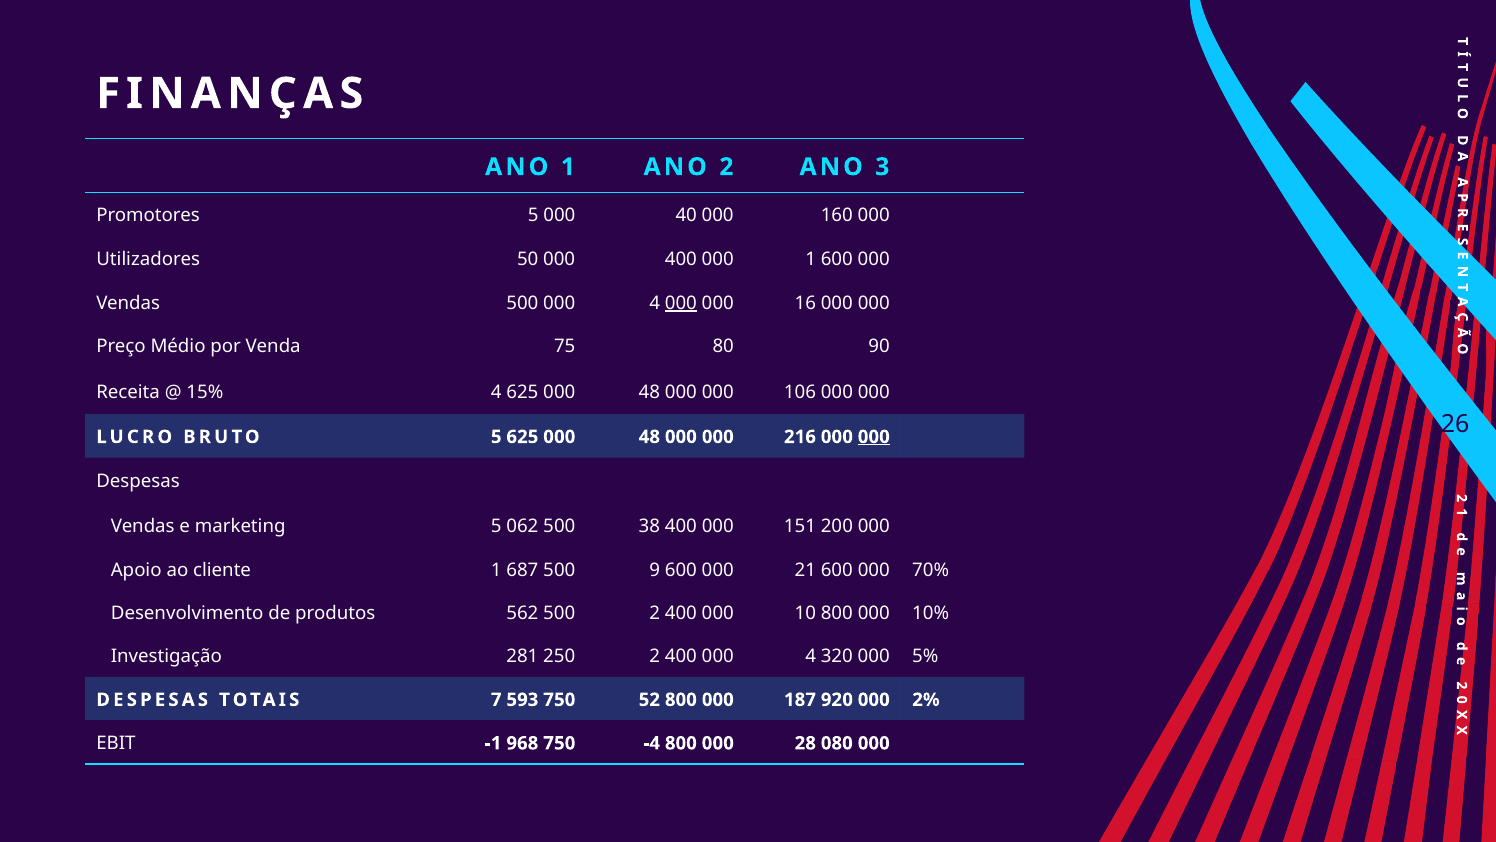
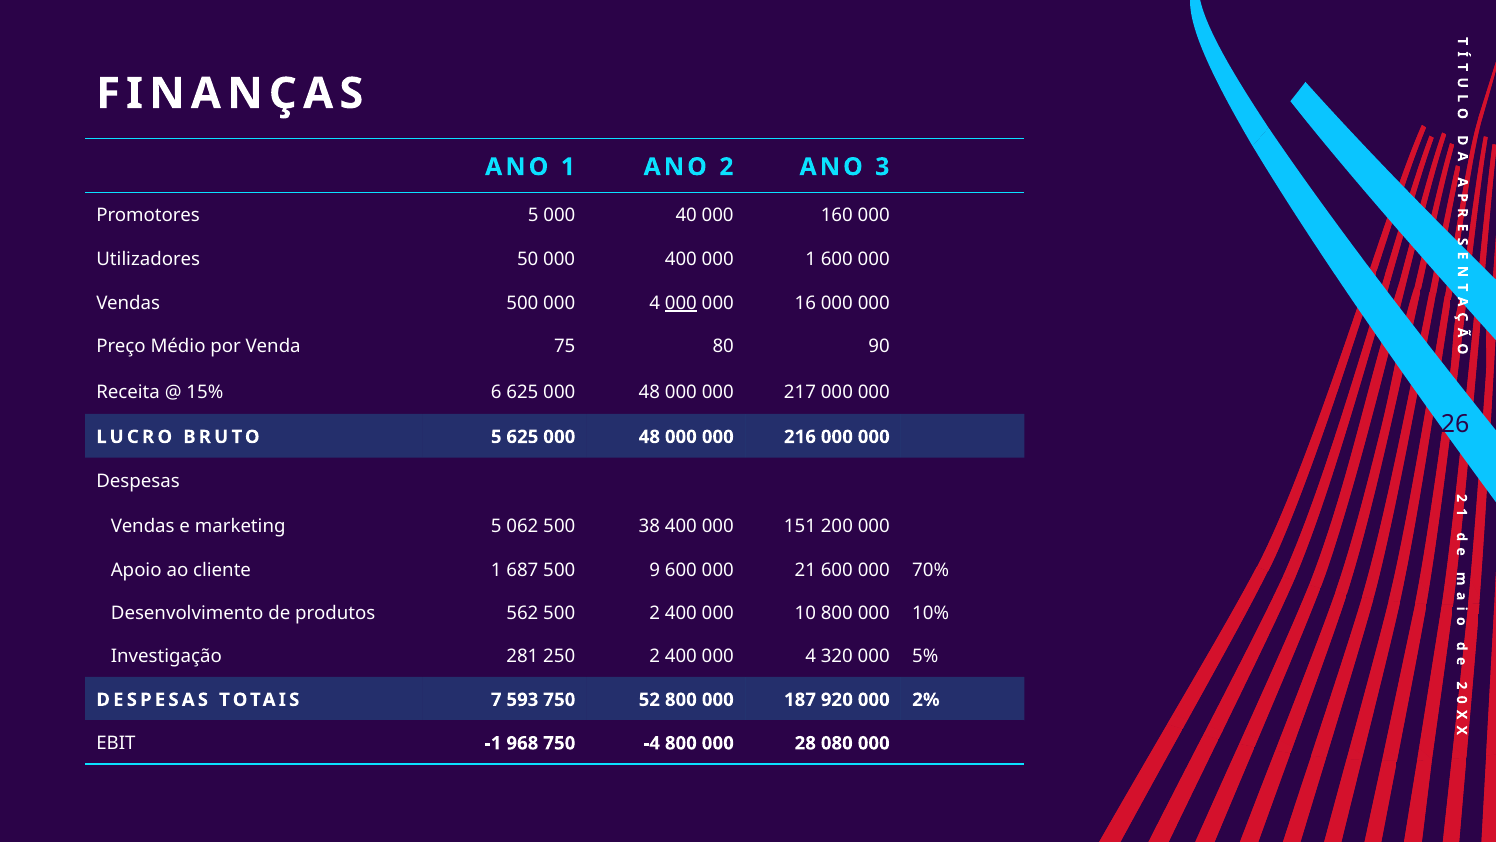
4: 4 -> 6 (496, 392)
106: 106 -> 217 (800, 392)
000 underline: present -> none (874, 437)
